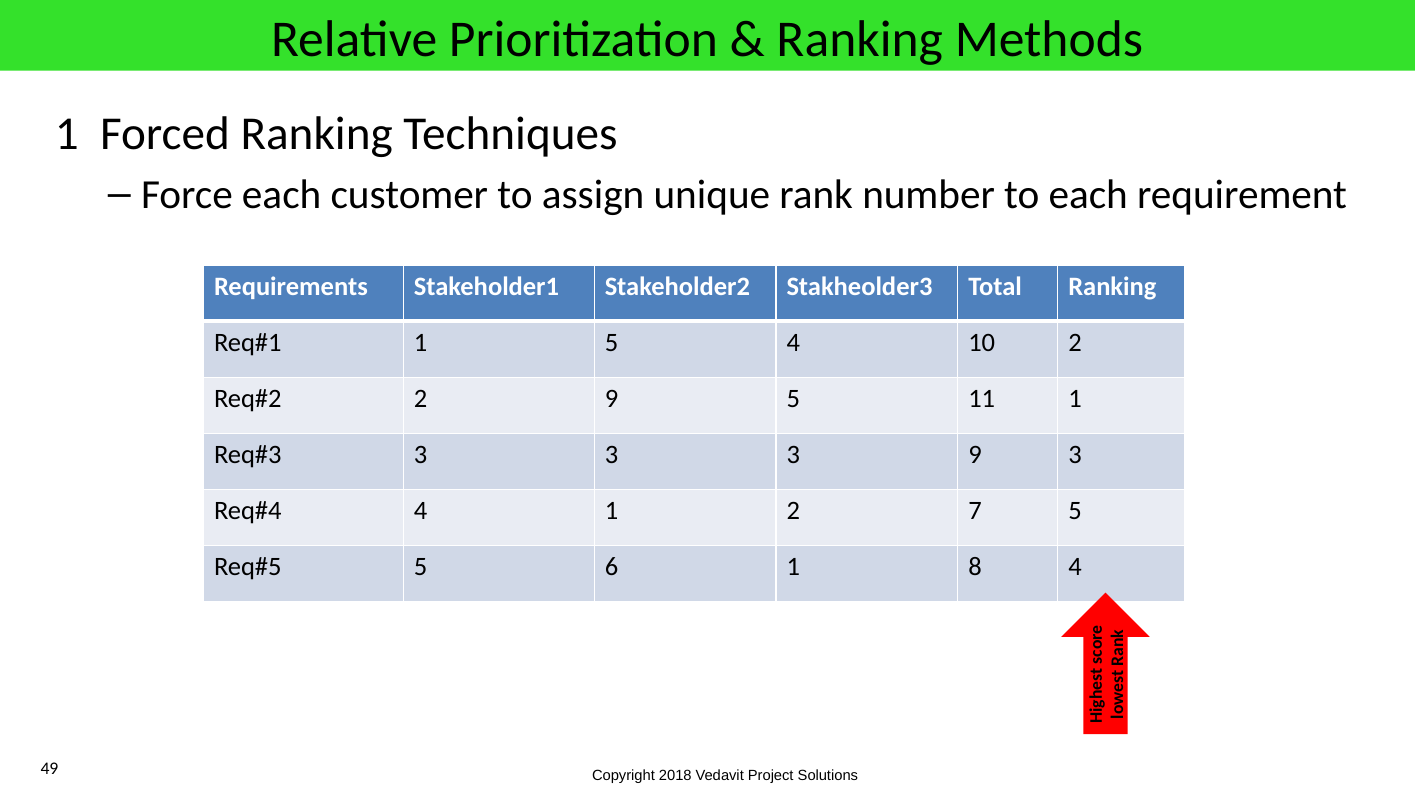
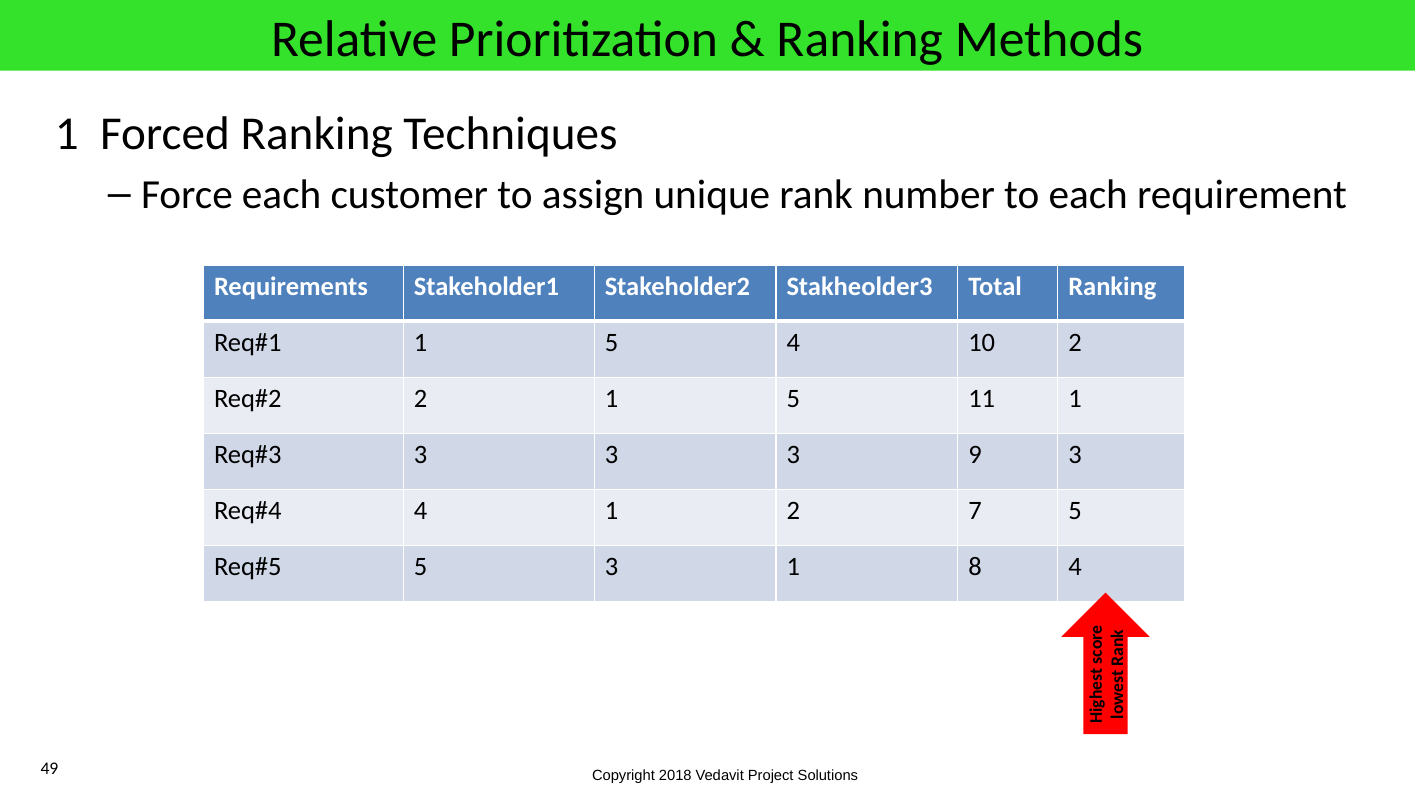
2 9: 9 -> 1 (612, 399)
5 6: 6 -> 3 (612, 567)
